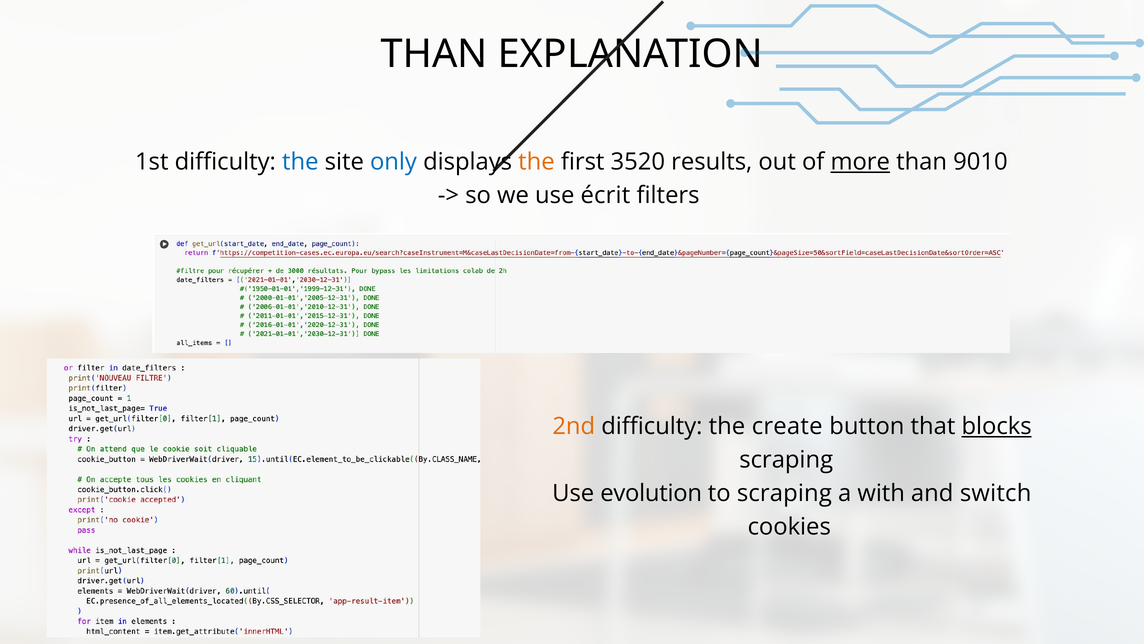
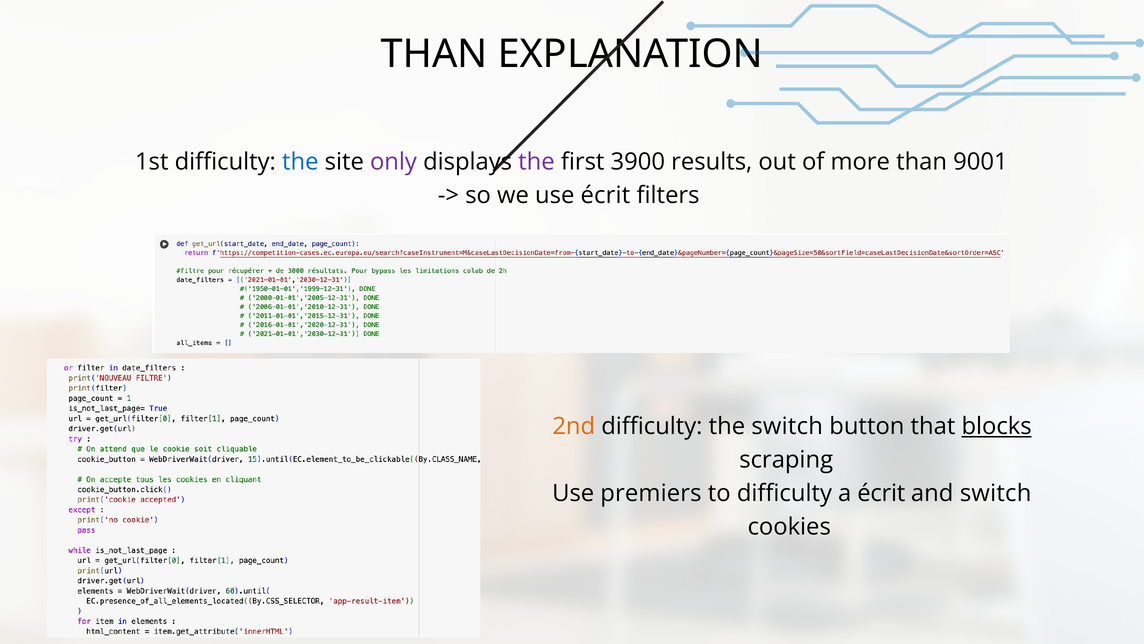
only colour: blue -> purple (393, 162)
the colour: orange -> purple (536, 162)
3520: 3520 -> 3900 (638, 162)
more underline: present -> none (860, 162)
9010: 9010 -> 9001 (980, 162)
the create: create -> switch (787, 426)
evolution: evolution -> premiers (651, 493)
to scraping: scraping -> difficulty (784, 493)
a with: with -> écrit (881, 493)
